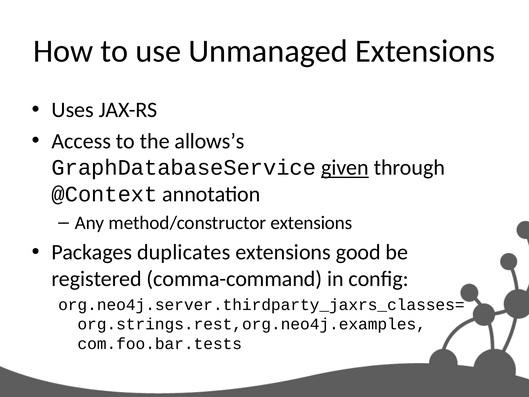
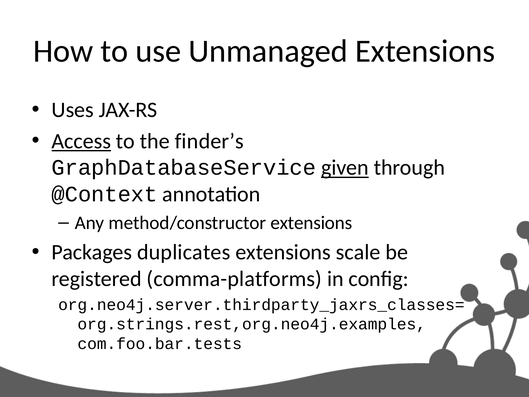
Access underline: none -> present (81, 141)
allows’s: allows’s -> finder’s (209, 141)
good: good -> scale (358, 252)
comma-command: comma-command -> comma-platforms (234, 279)
